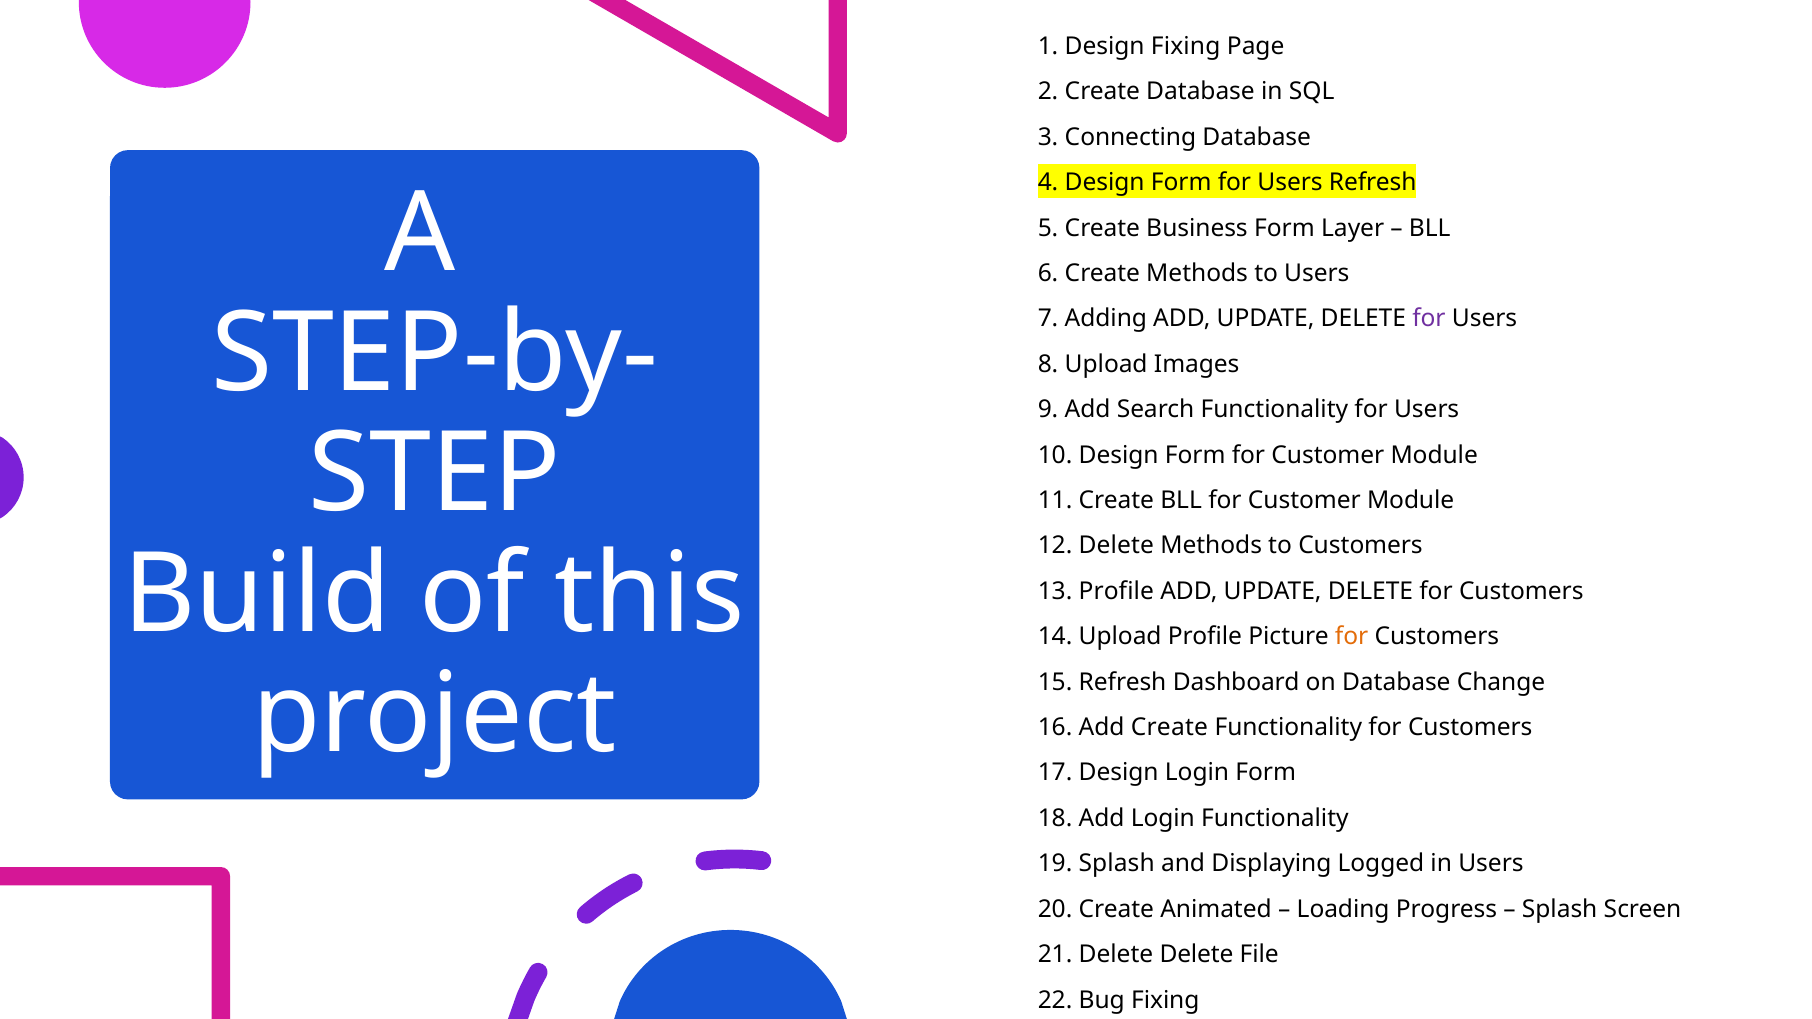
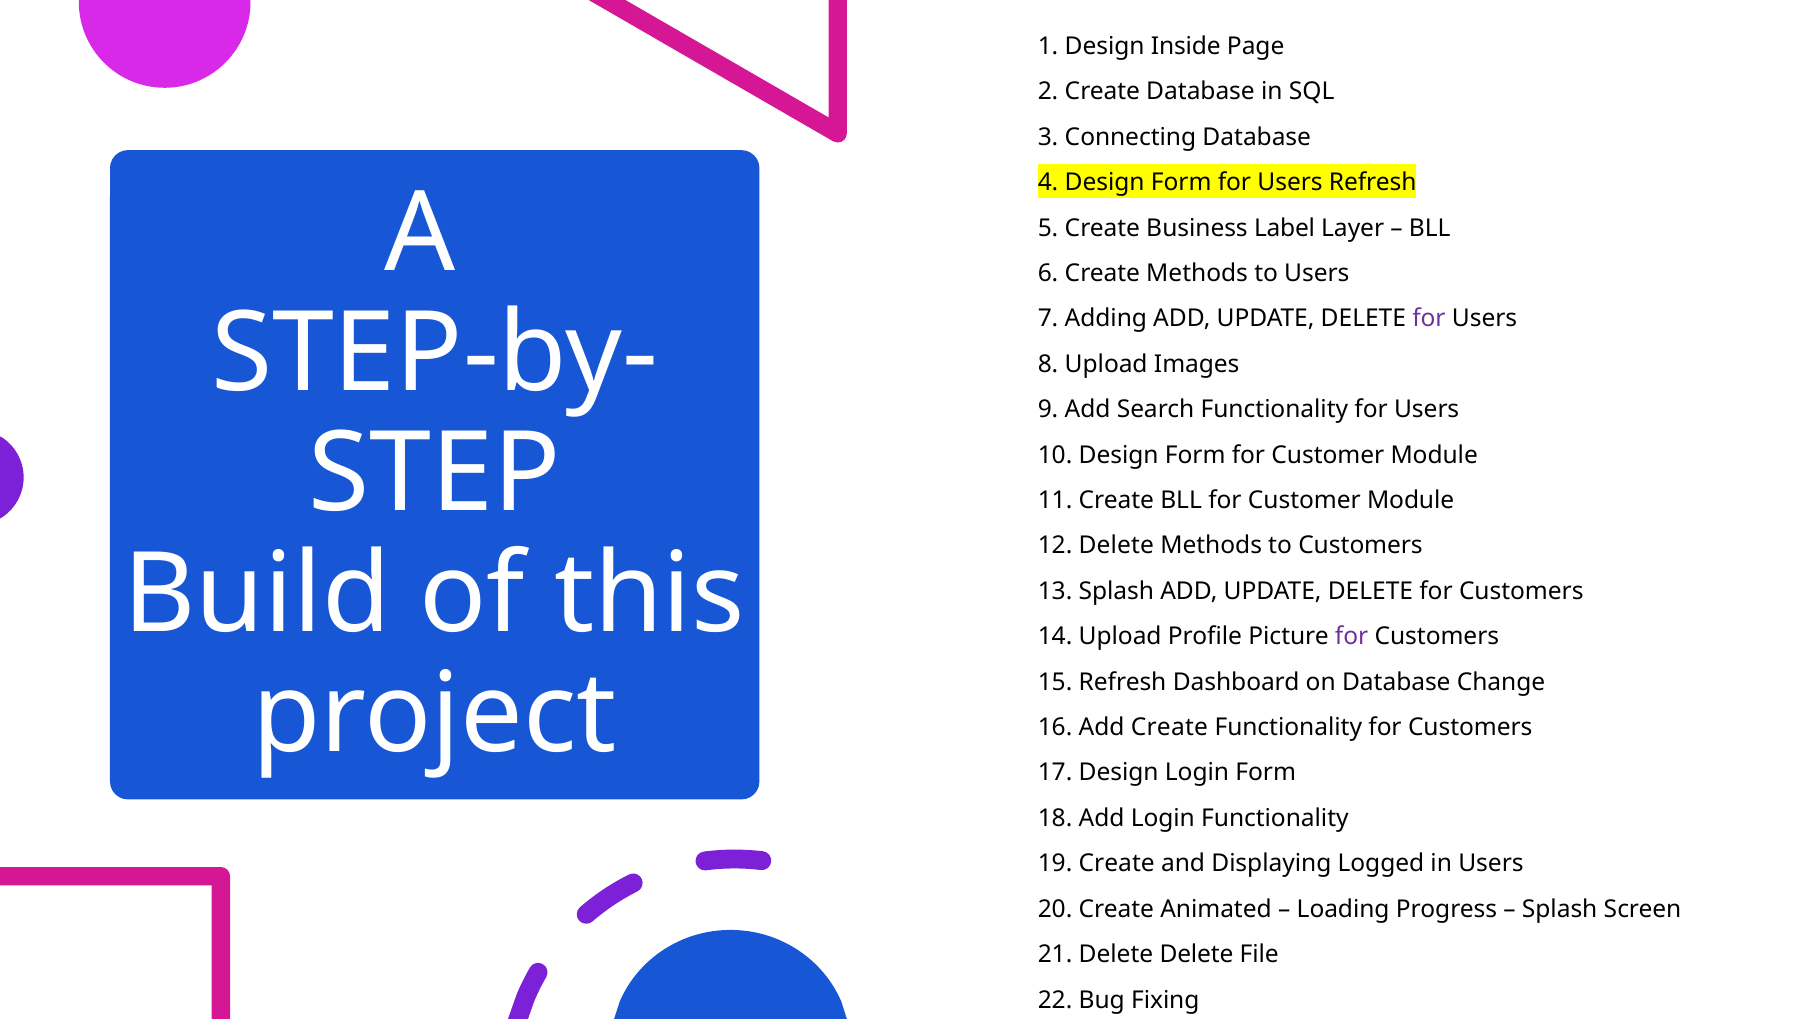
Design Fixing: Fixing -> Inside (1186, 46)
Business Form: Form -> Label (1285, 228)
13 Profile: Profile -> Splash (1116, 591)
for colour: orange -> purple (1352, 637)
19 Splash: Splash -> Create (1117, 864)
